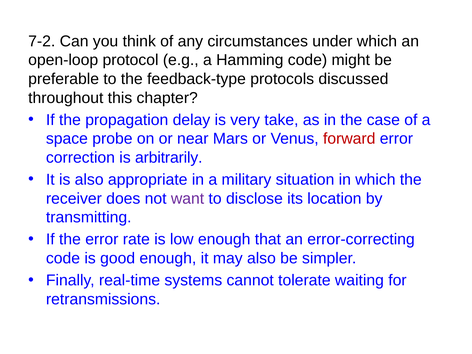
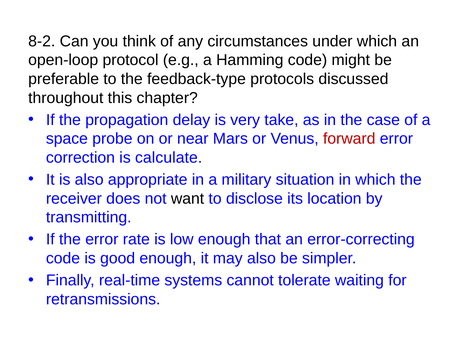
7-2: 7-2 -> 8-2 (42, 41)
arbitrarily: arbitrarily -> calculate (169, 158)
want colour: purple -> black (188, 199)
